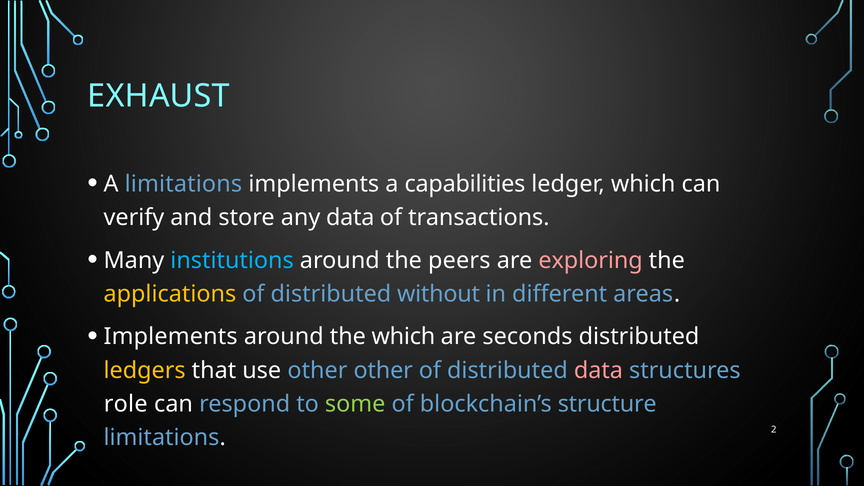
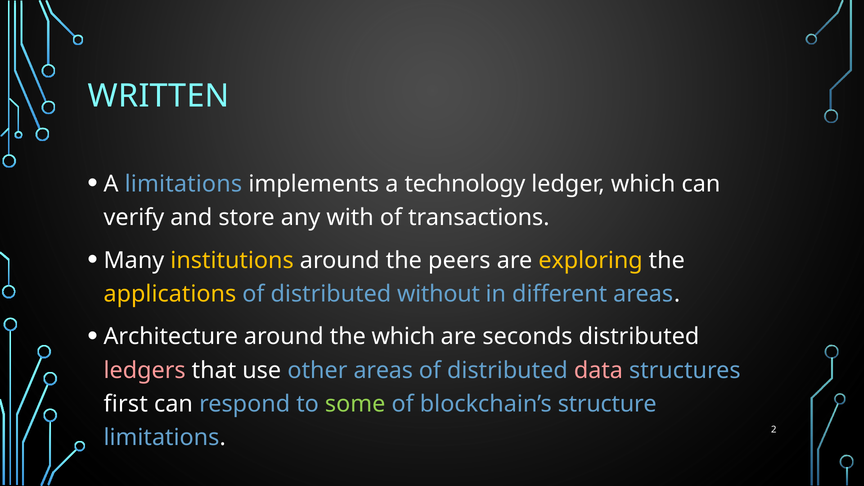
EXHAUST: EXHAUST -> WRITTEN (159, 96)
capabilities: capabilities -> technology (465, 184)
any data: data -> with (350, 218)
institutions colour: light blue -> yellow (232, 260)
exploring colour: pink -> yellow (591, 260)
Implements: Implements -> Architecture (171, 337)
ledgers colour: yellow -> pink (145, 370)
other other: other -> areas (383, 370)
role: role -> first (126, 404)
